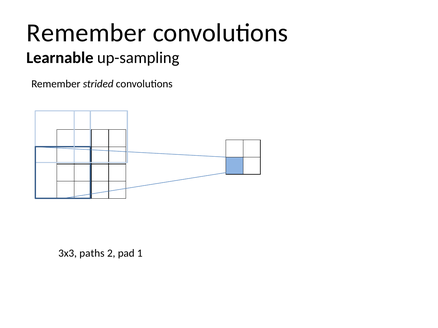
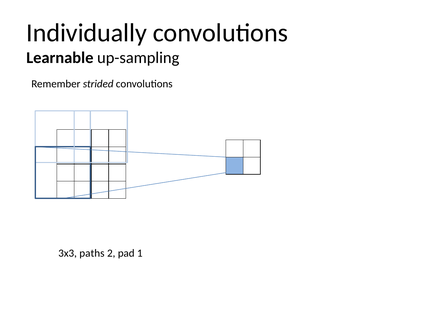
Remember: Remember -> Individually (87, 33)
